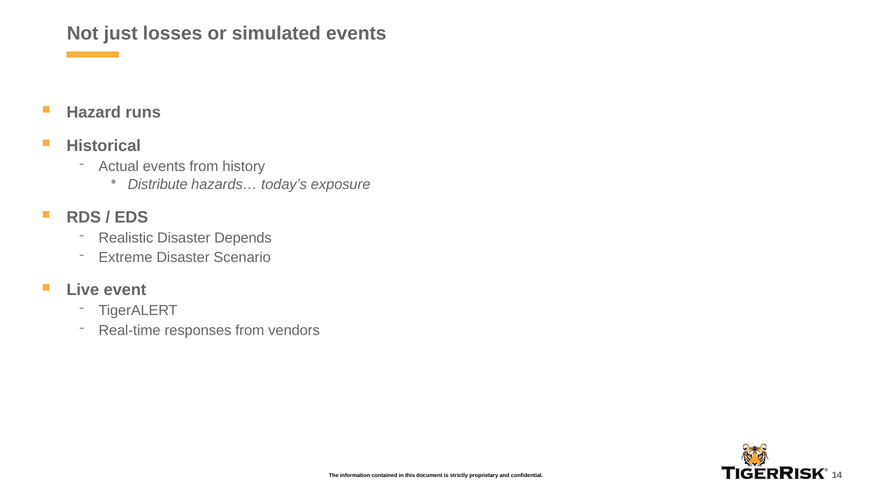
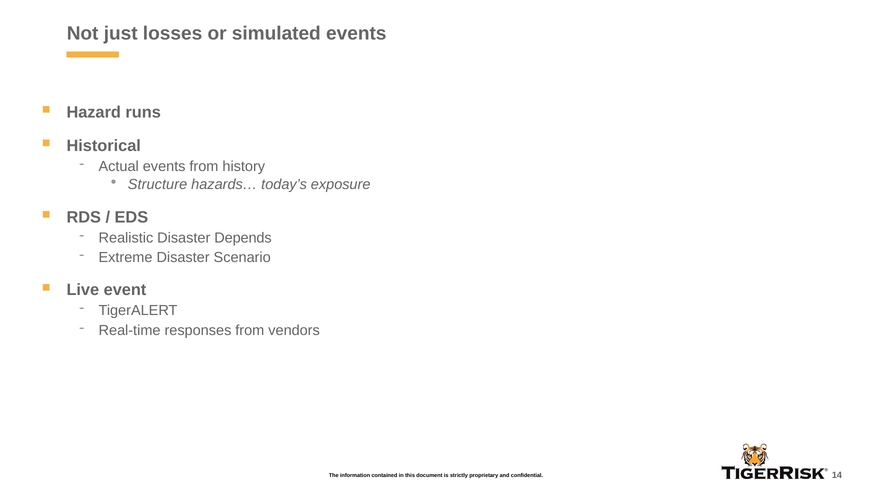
Distribute: Distribute -> Structure (158, 184)
